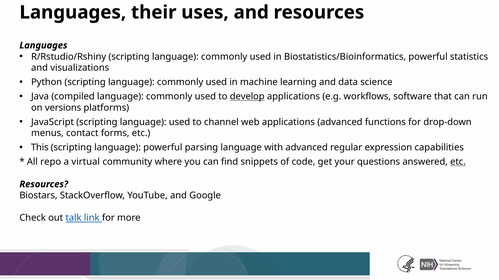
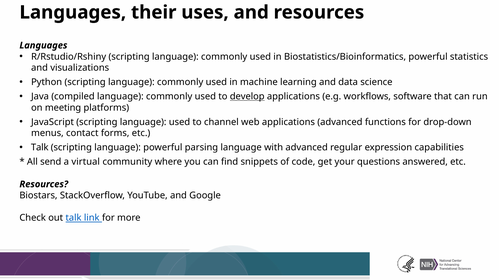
versions: versions -> meeting (63, 108)
This: This -> Talk (40, 148)
repo: repo -> send (51, 162)
etc underline: present -> none (458, 162)
